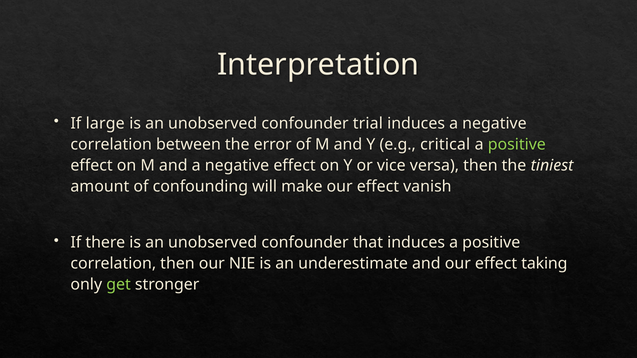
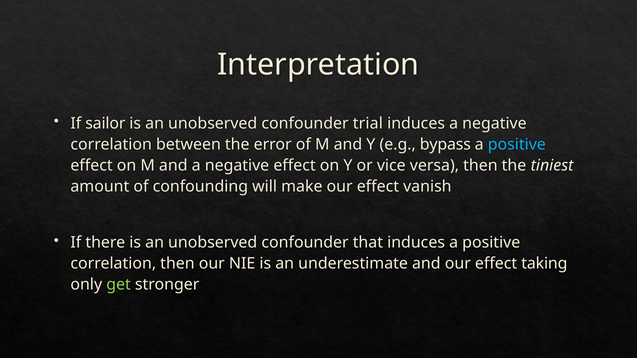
large: large -> sailor (105, 123)
critical: critical -> bypass (445, 144)
positive colour: light green -> light blue (517, 144)
